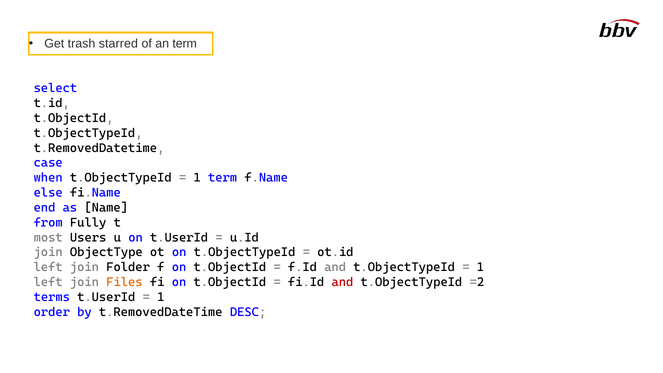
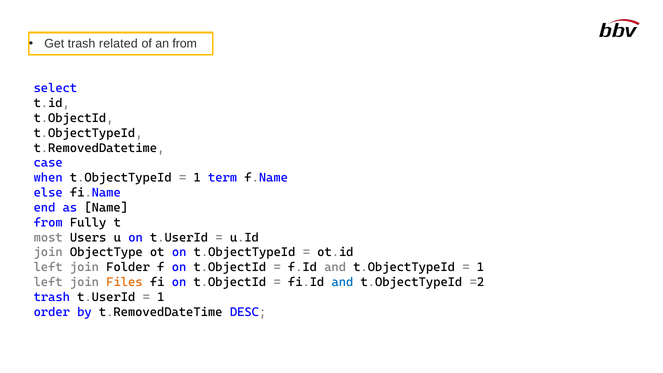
starred: starred -> related (118, 44)
an term: term -> from (185, 44)
and colour: red -> blue (342, 282)
terms: terms -> trash (52, 297)
